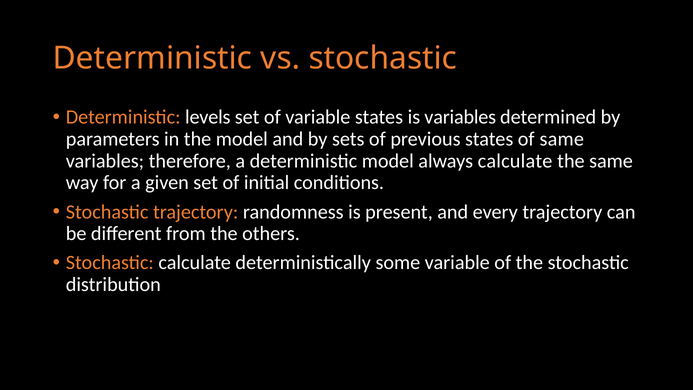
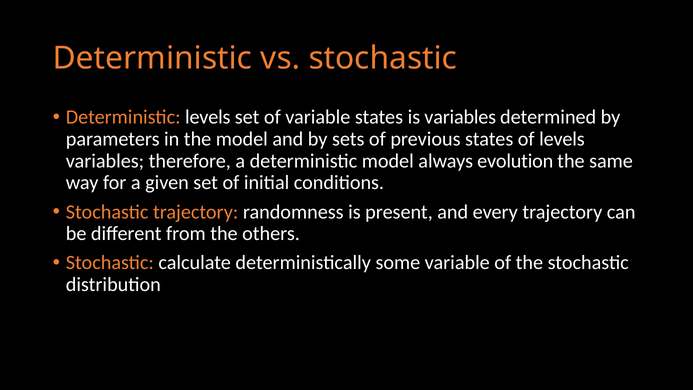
of same: same -> levels (562, 139)
always calculate: calculate -> evolution (515, 161)
